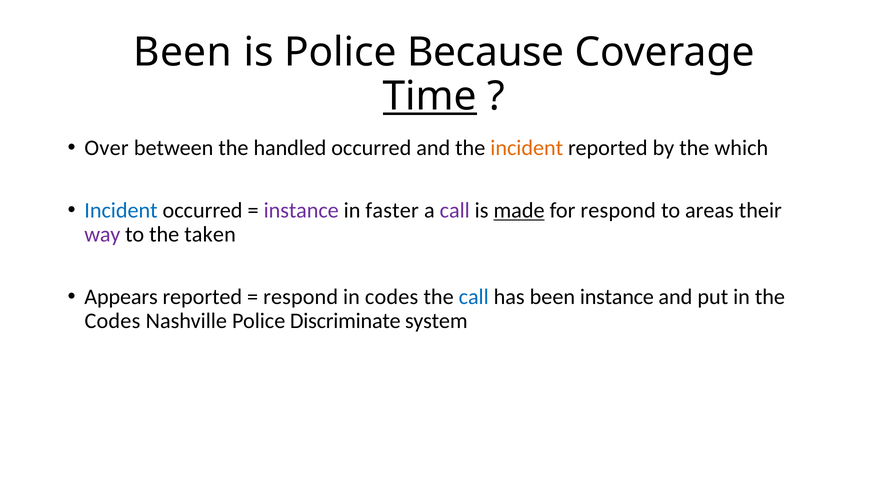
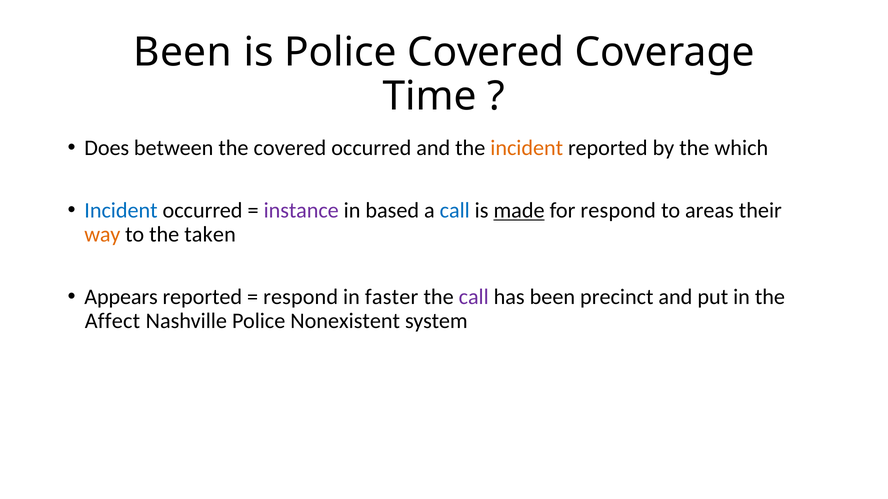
Police Because: Because -> Covered (486, 53)
Time underline: present -> none (430, 97)
Over: Over -> Does (107, 148)
the handled: handled -> covered (290, 148)
faster: faster -> based (392, 211)
call colour: purple -> blue (455, 211)
way colour: purple -> orange (102, 235)
in codes: codes -> faster (392, 297)
call colour: blue -> purple (474, 297)
been instance: instance -> precinct (617, 297)
Codes: Codes -> Affect (112, 321)
Discriminate: Discriminate -> Nonexistent (345, 321)
